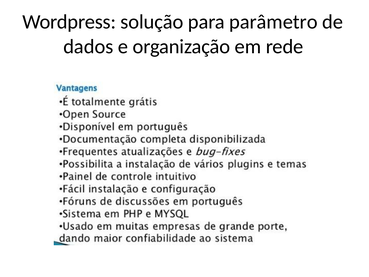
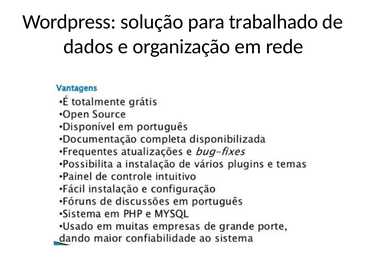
parâmetro: parâmetro -> trabalhado (273, 22)
